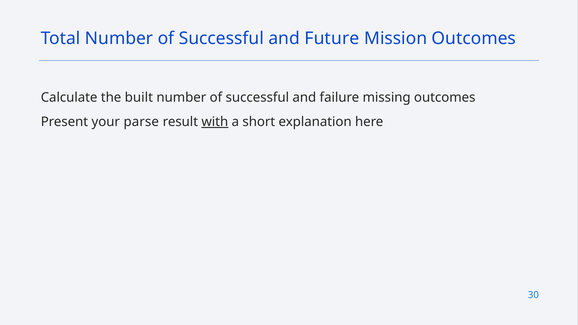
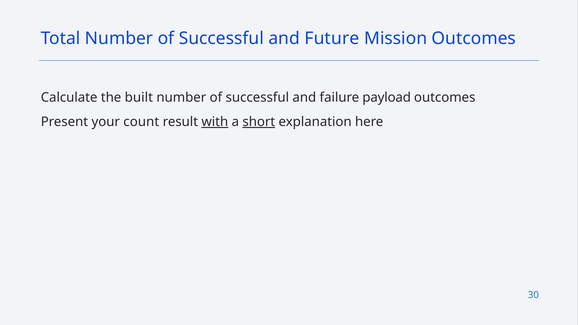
missing: missing -> payload (387, 98)
parse: parse -> count (141, 122)
short underline: none -> present (259, 122)
